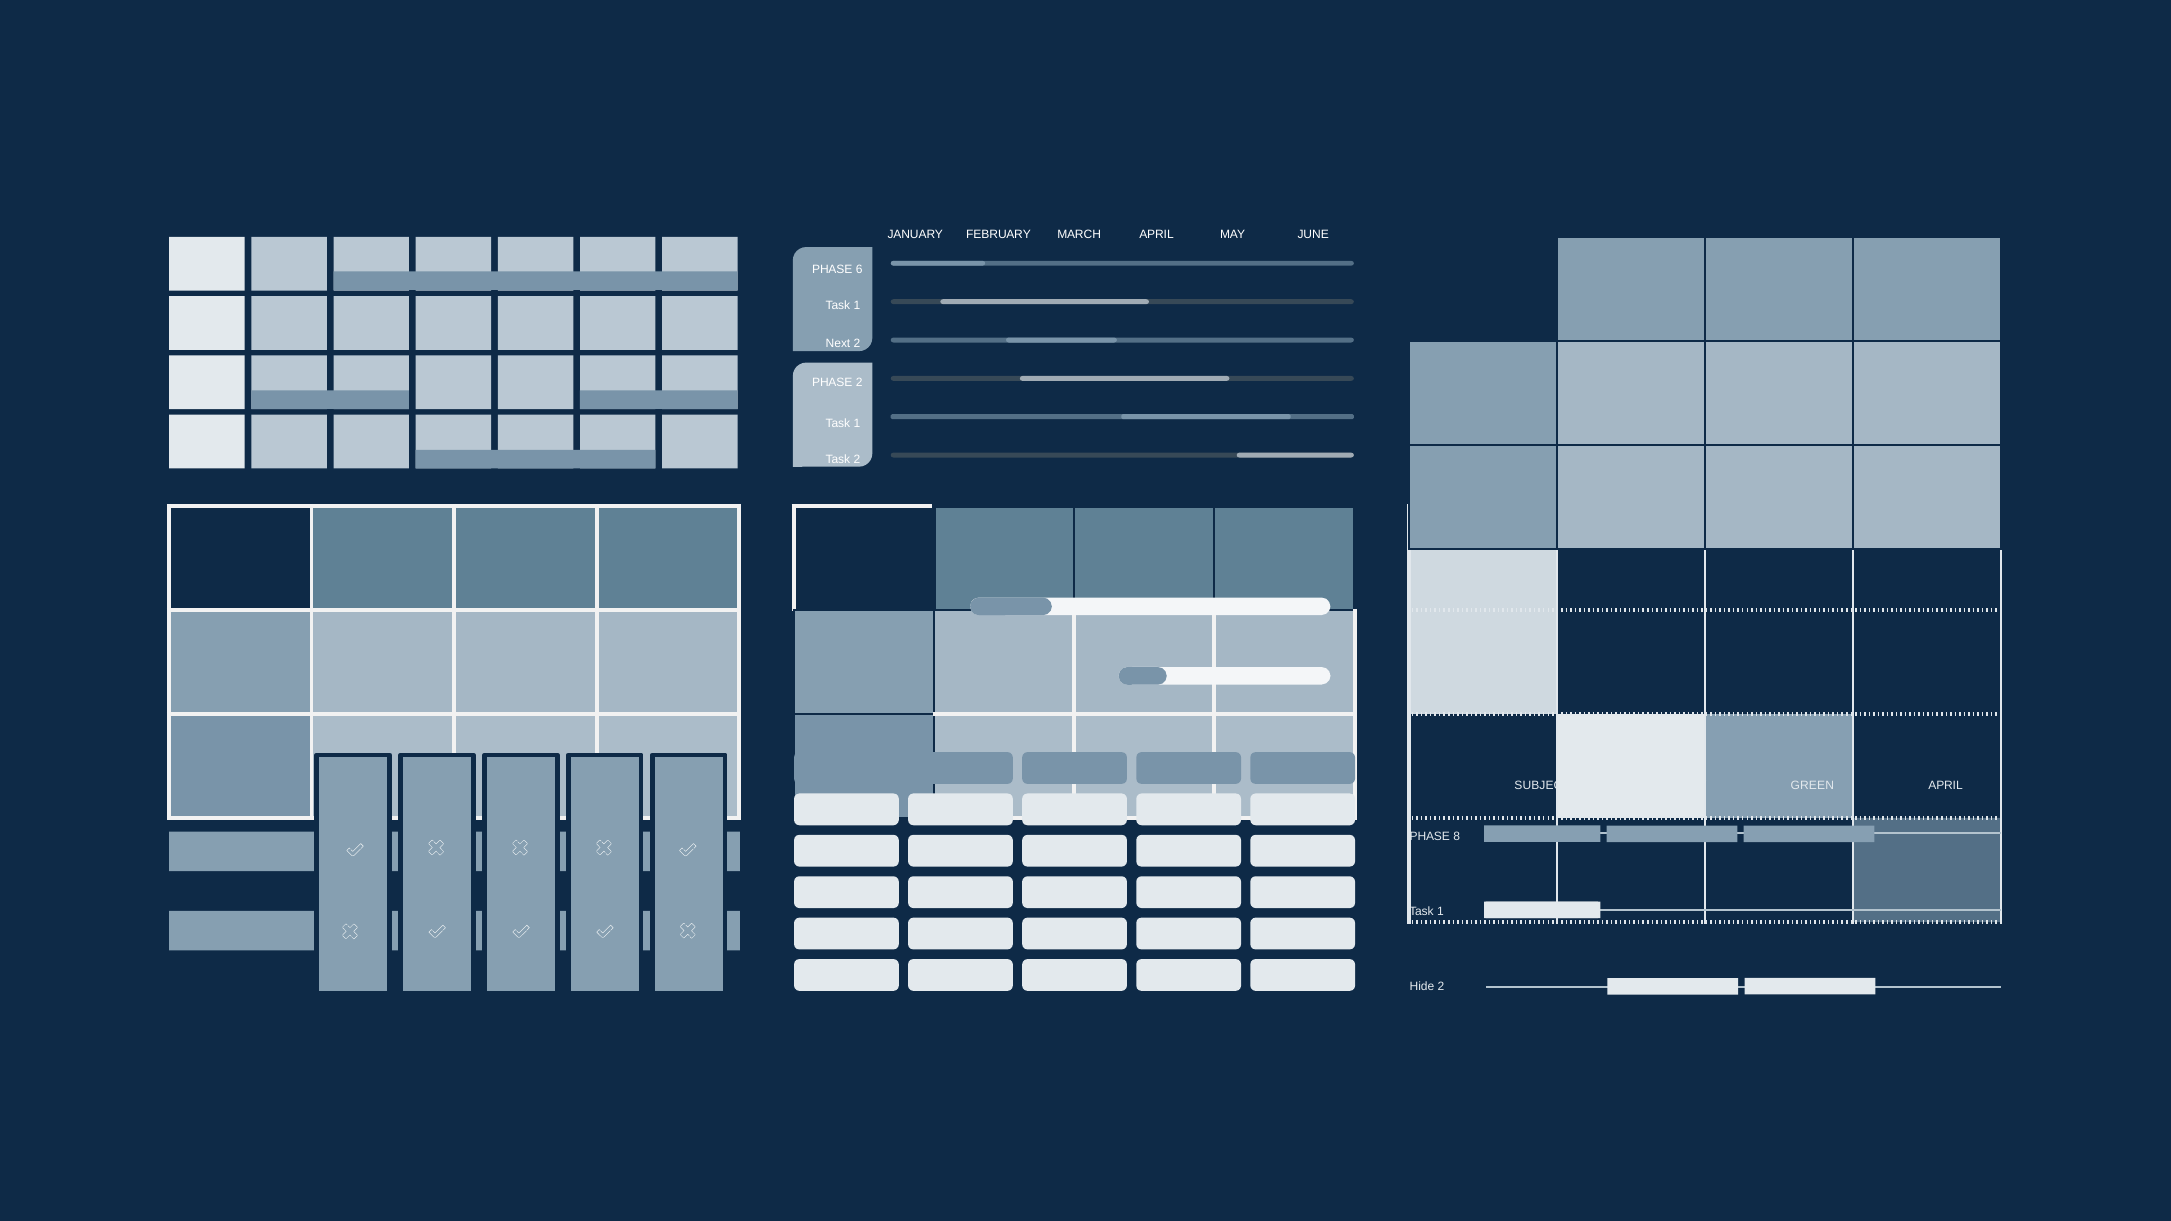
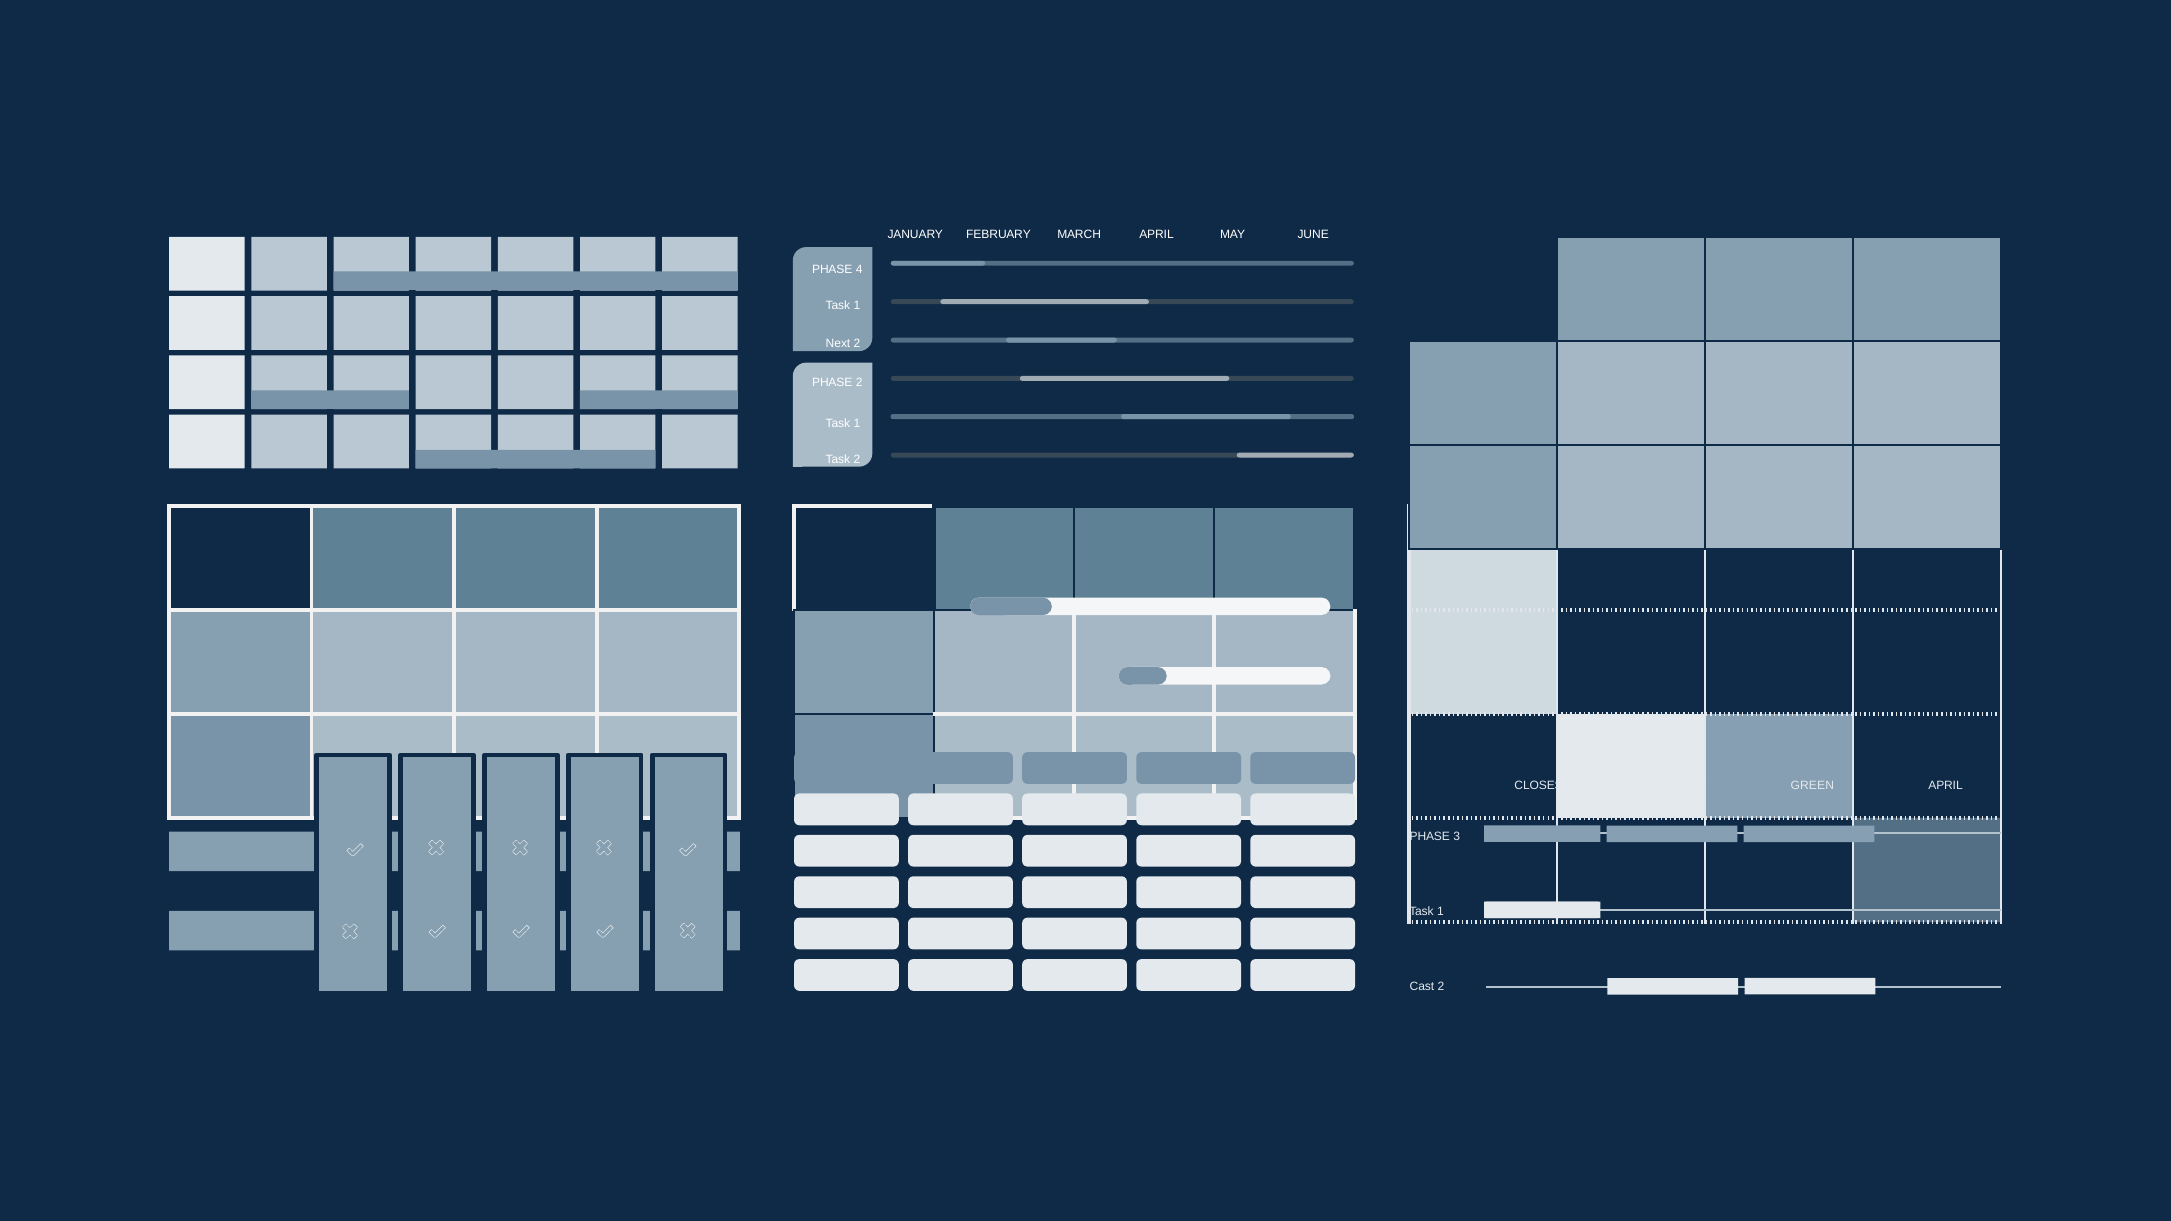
6: 6 -> 4 (859, 269)
SUBJECT: SUBJECT -> CLOSEST (1542, 786)
8: 8 -> 3 (1457, 836)
Hide: Hide -> Cast (1422, 987)
